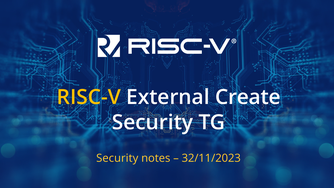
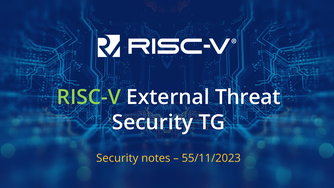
RISC-V colour: yellow -> light green (89, 97)
Create: Create -> Threat (248, 97)
32/11/2023: 32/11/2023 -> 55/11/2023 (211, 158)
